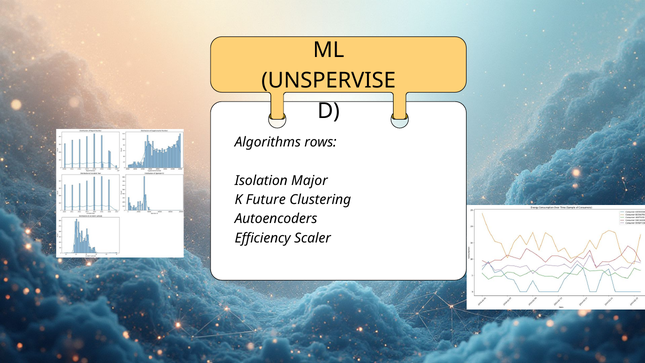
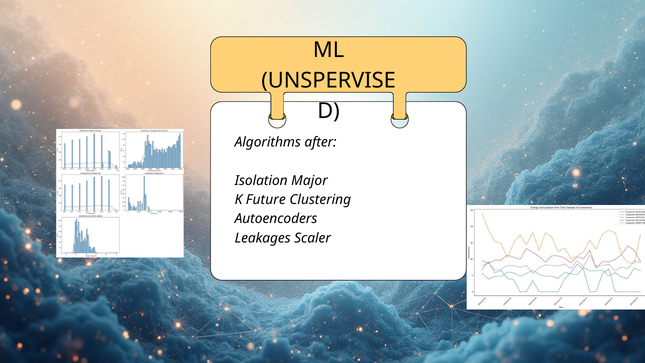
rows: rows -> after (321, 142)
Efficiency: Efficiency -> Leakages (263, 238)
